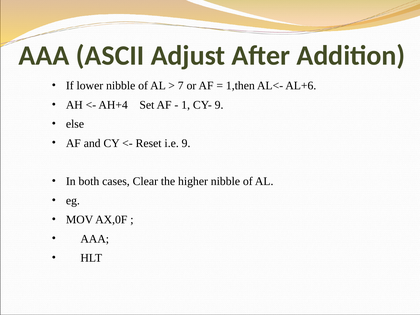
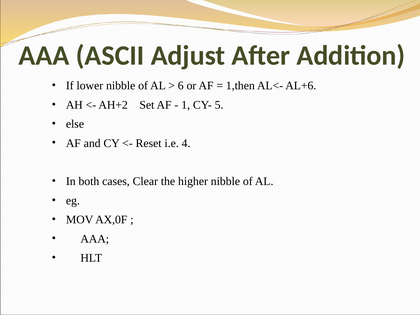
7: 7 -> 6 (181, 86)
AH+4: AH+4 -> AH+2 (113, 105)
CY- 9: 9 -> 5 (219, 105)
i.e 9: 9 -> 4 (186, 143)
